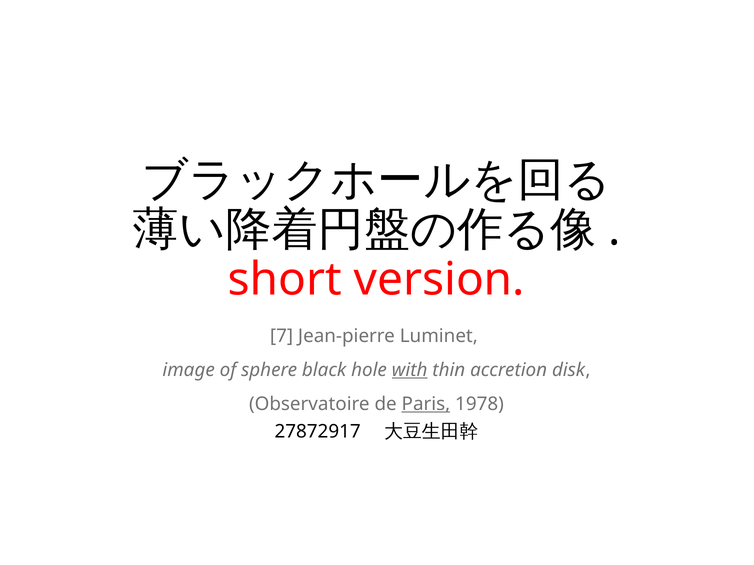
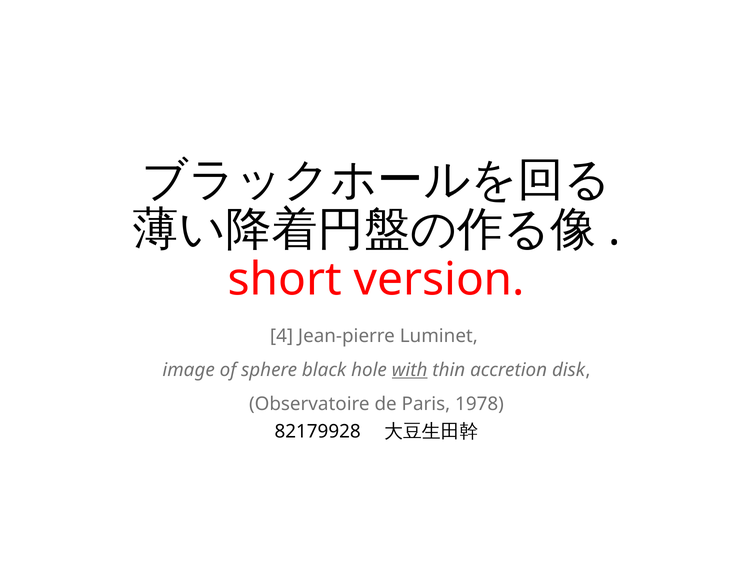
7: 7 -> 4 (282, 336)
Paris underline: present -> none (426, 404)
27872917: 27872917 -> 82179928 (318, 432)
